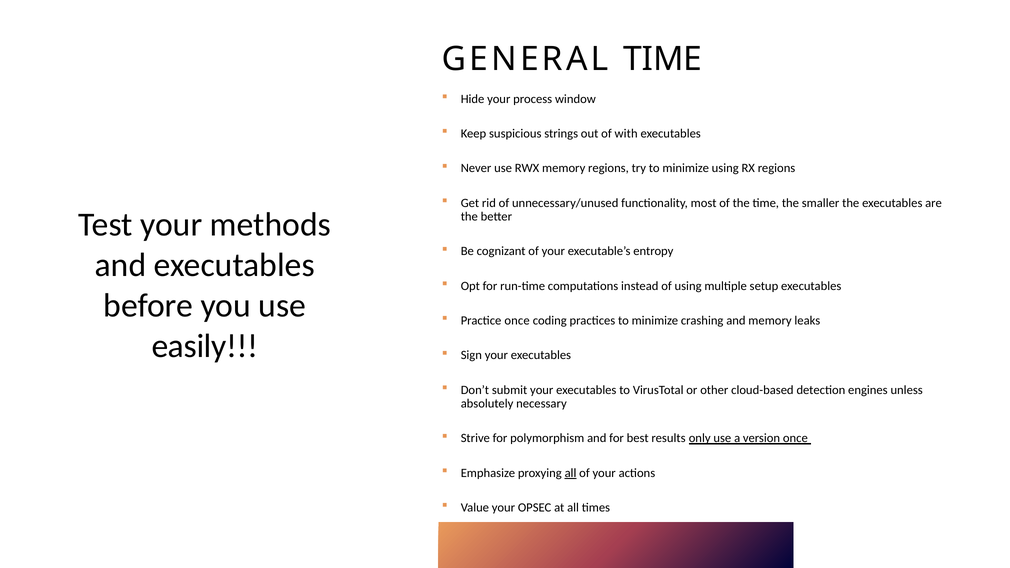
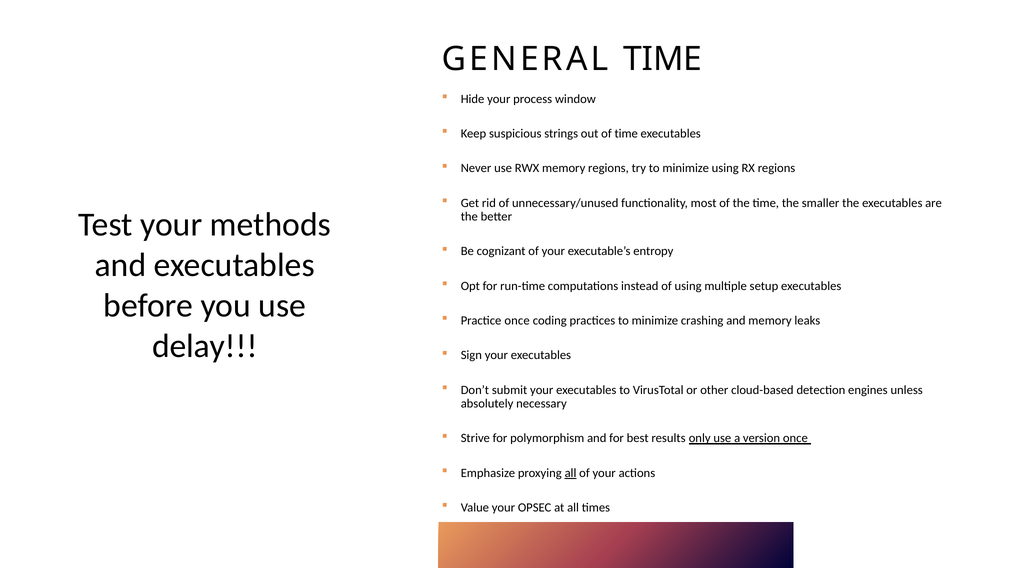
of with: with -> time (626, 134)
easily: easily -> delay (205, 346)
